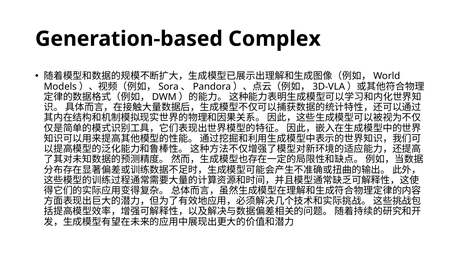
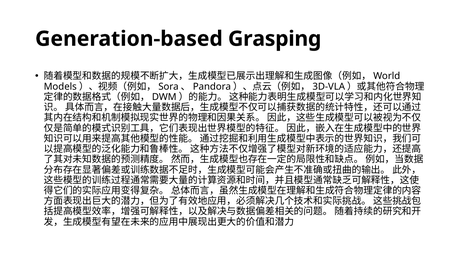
Complex: Complex -> Grasping (275, 39)
